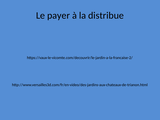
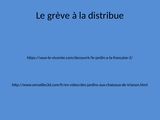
payer: payer -> grève (59, 15)
